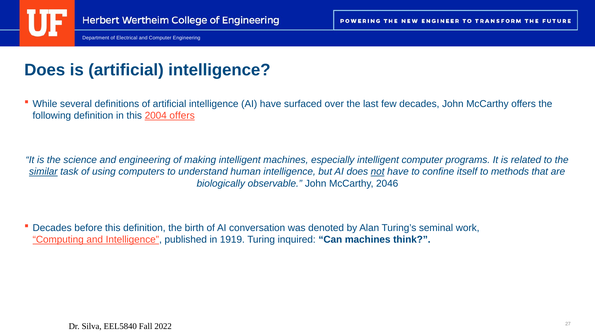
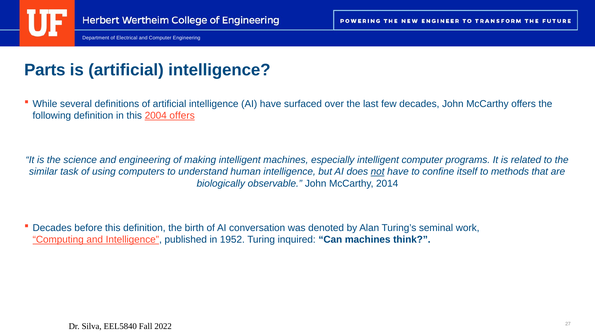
Does: Does -> Parts (45, 70)
similar underline: present -> none (43, 172)
2046: 2046 -> 2014 (387, 183)
1919: 1919 -> 1952 (232, 239)
